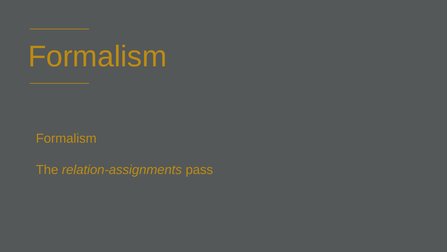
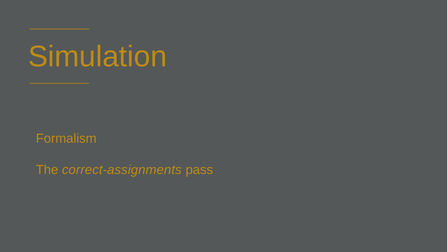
Formalism: Formalism -> Simulation (97, 57)
relation-assignments: relation-assignments -> correct-assignments (122, 170)
